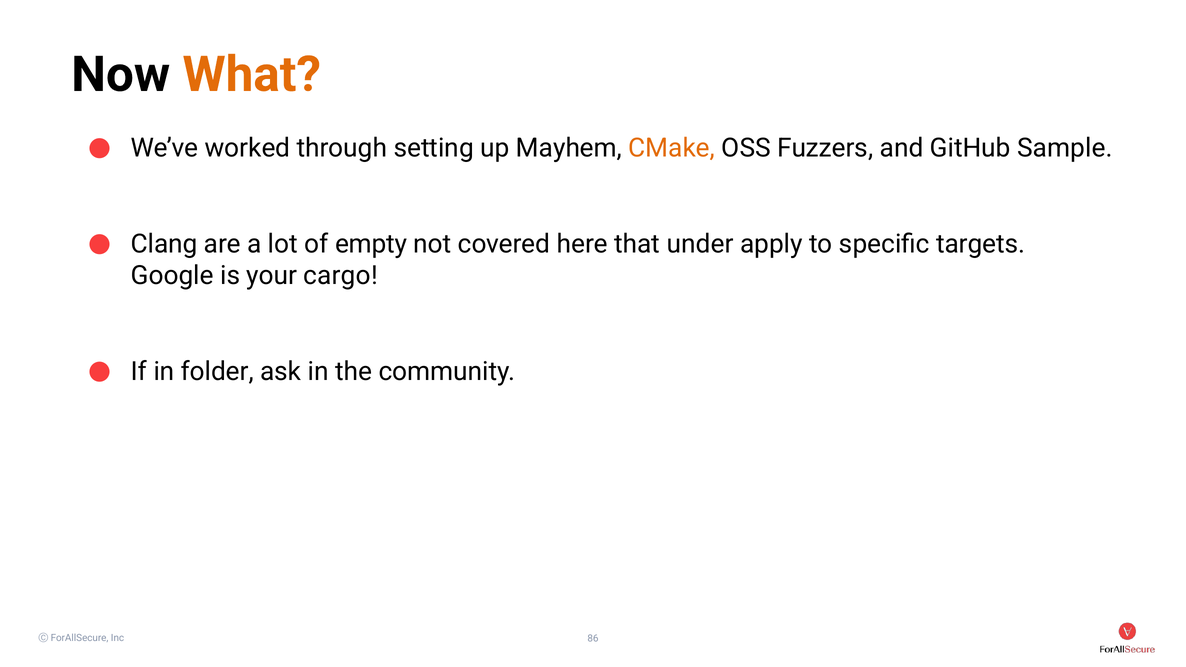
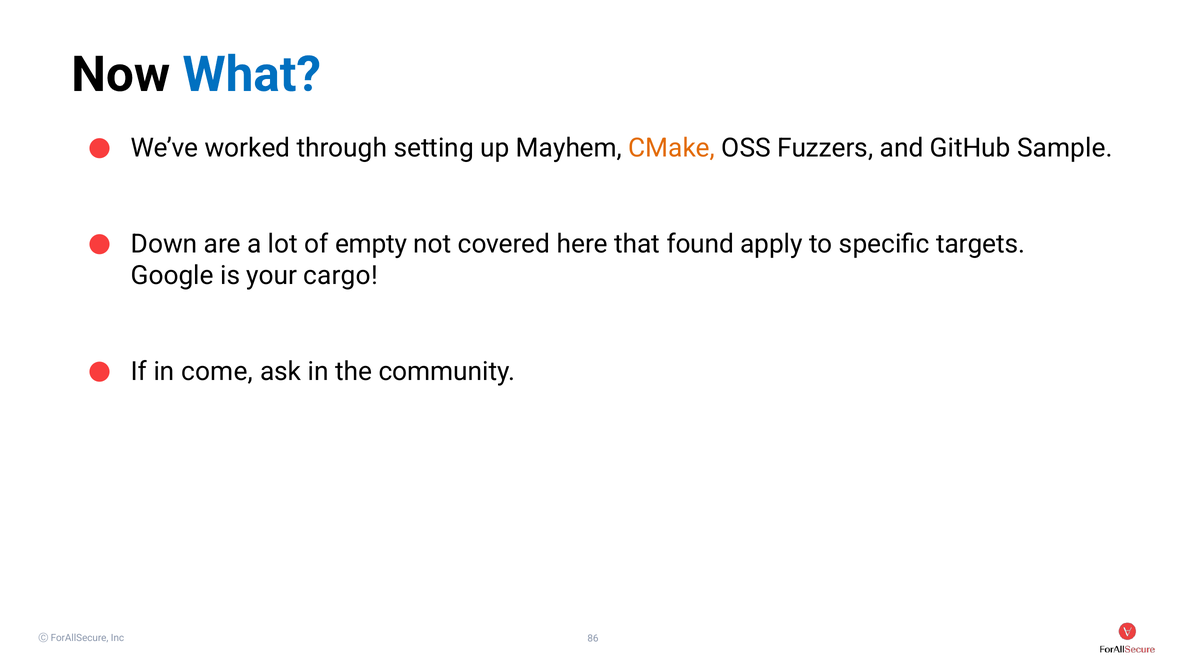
What colour: orange -> blue (252, 75)
Clang: Clang -> Down (164, 244)
under: under -> found (700, 244)
folder: folder -> come (217, 372)
